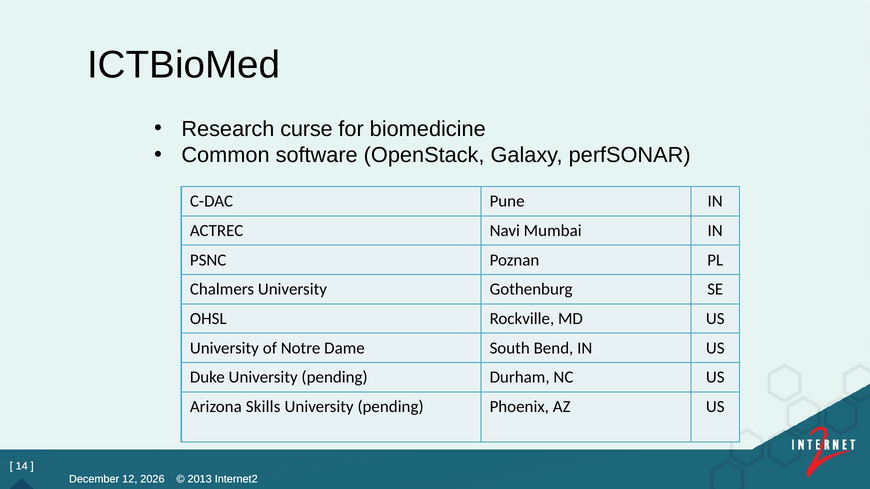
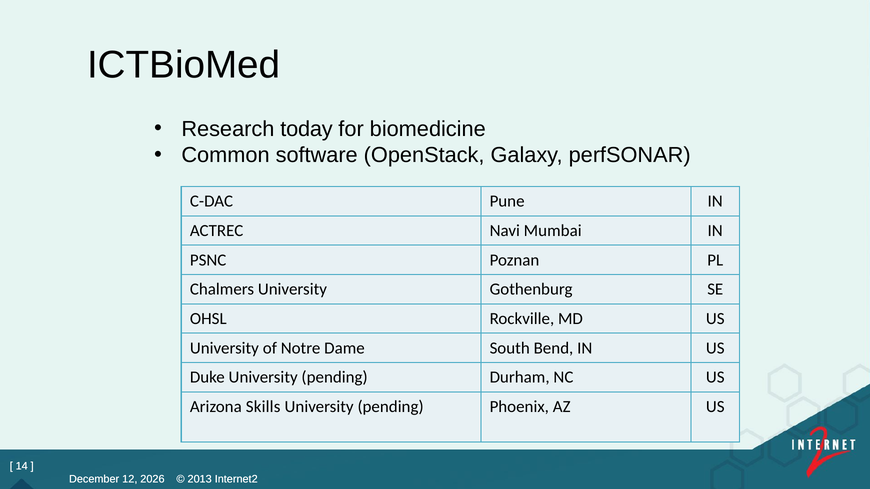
curse: curse -> today (306, 129)
